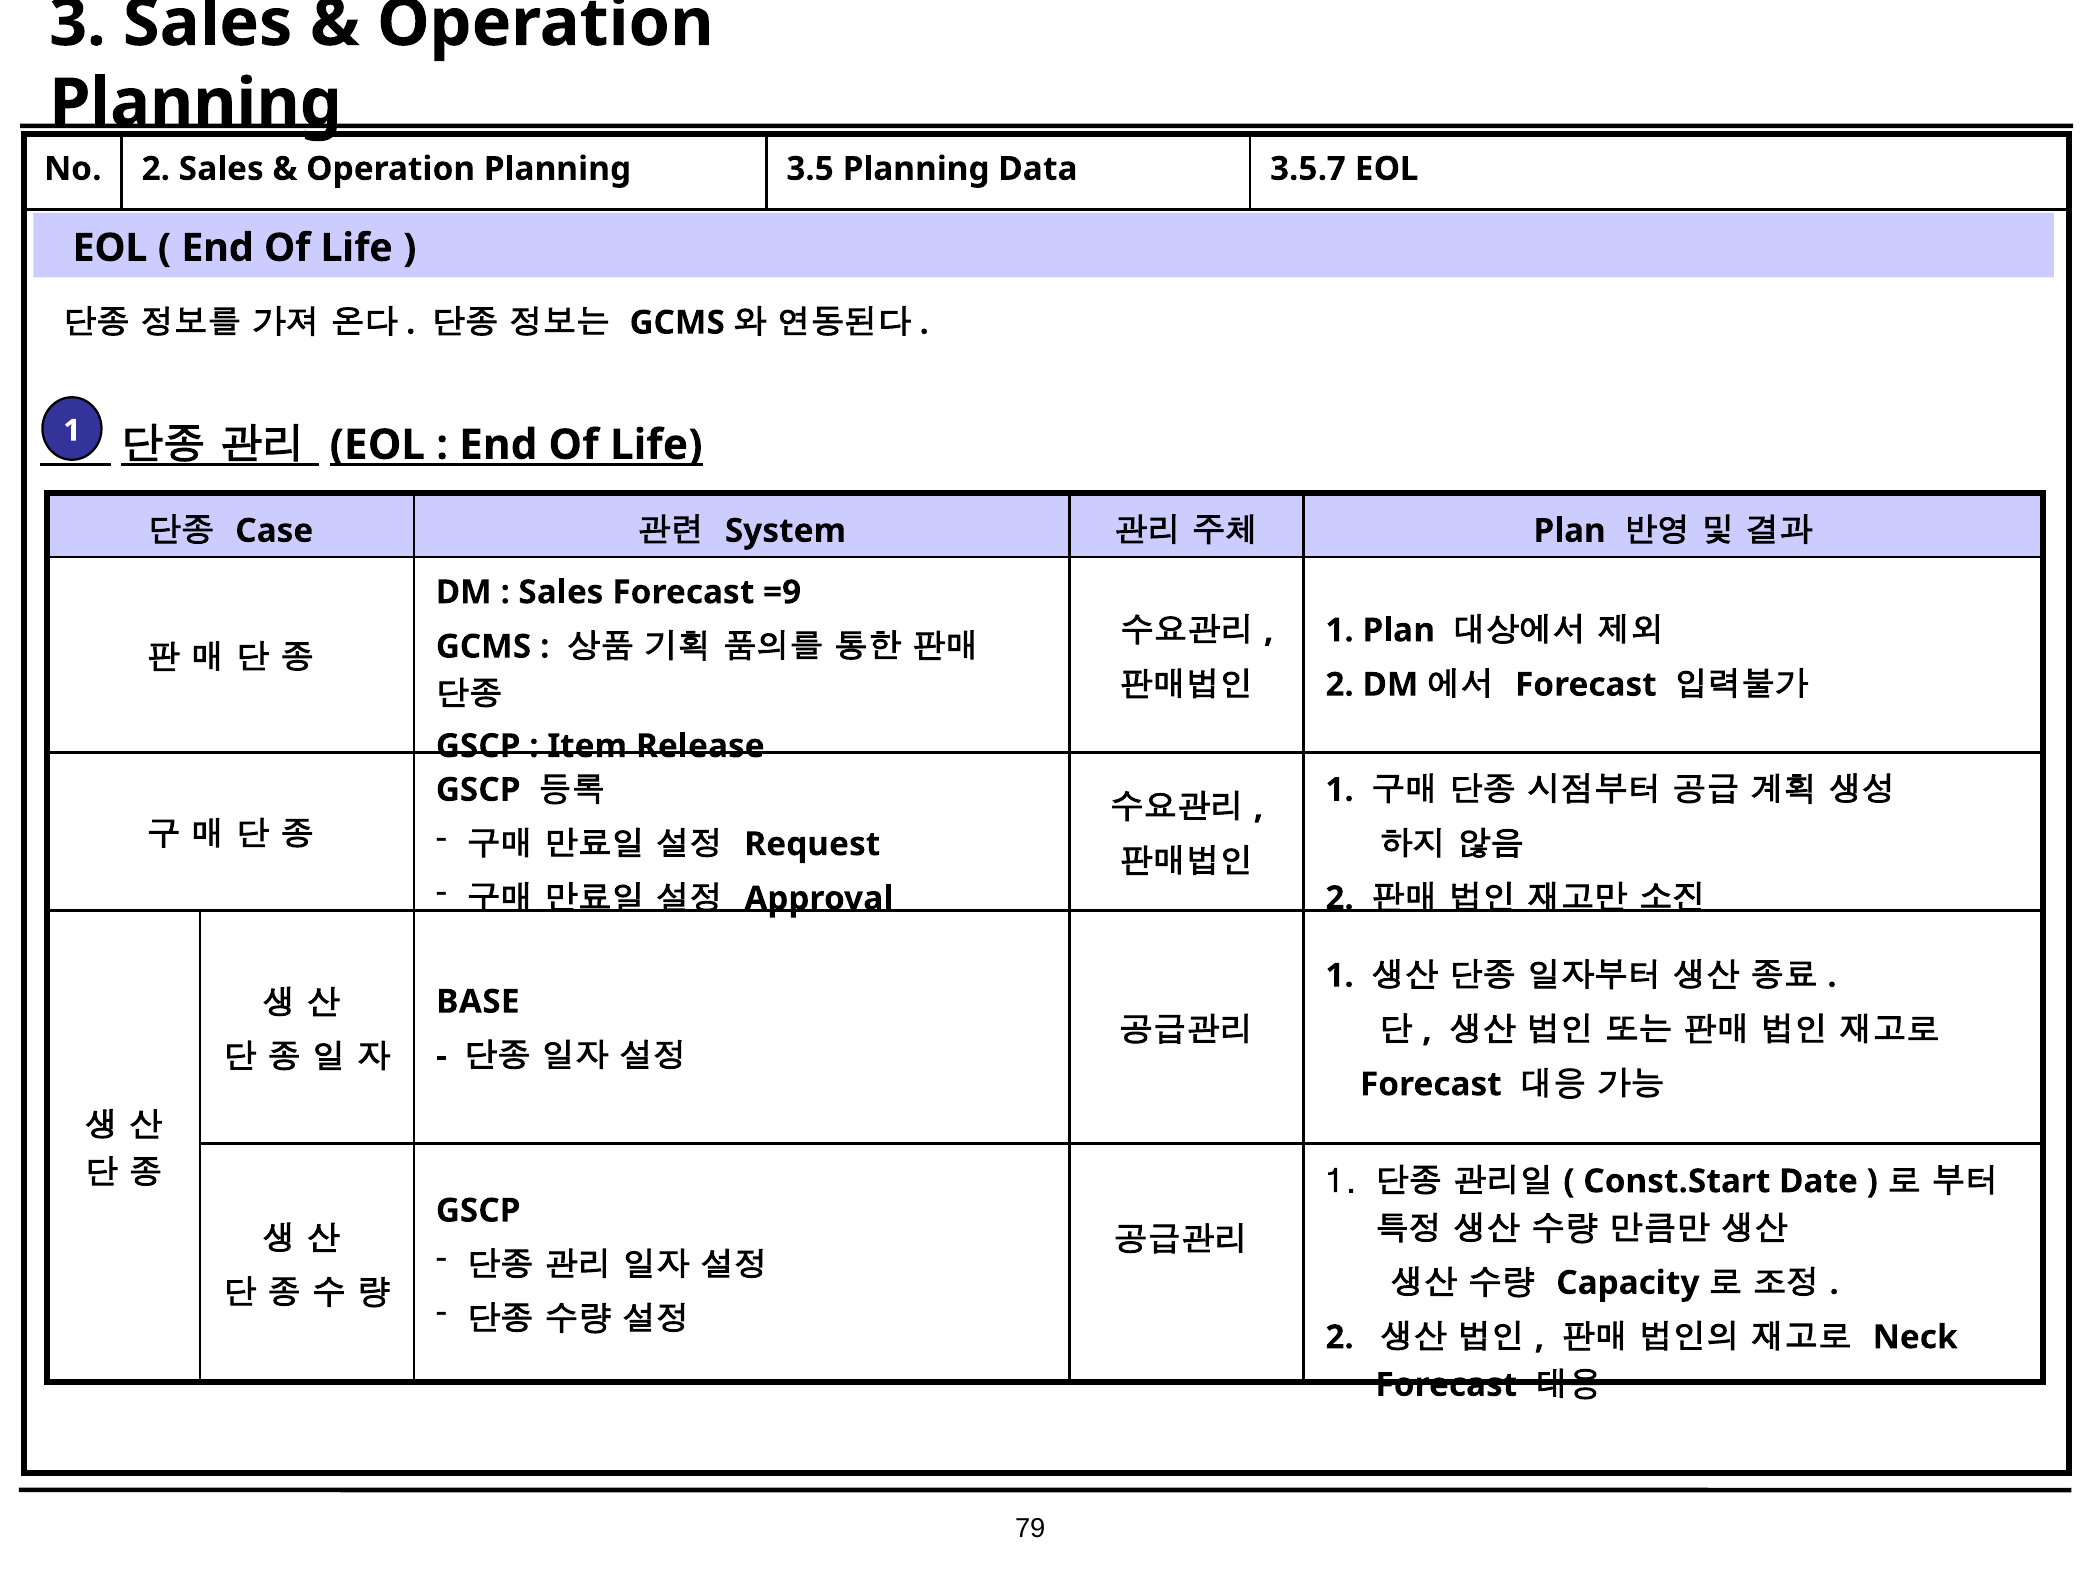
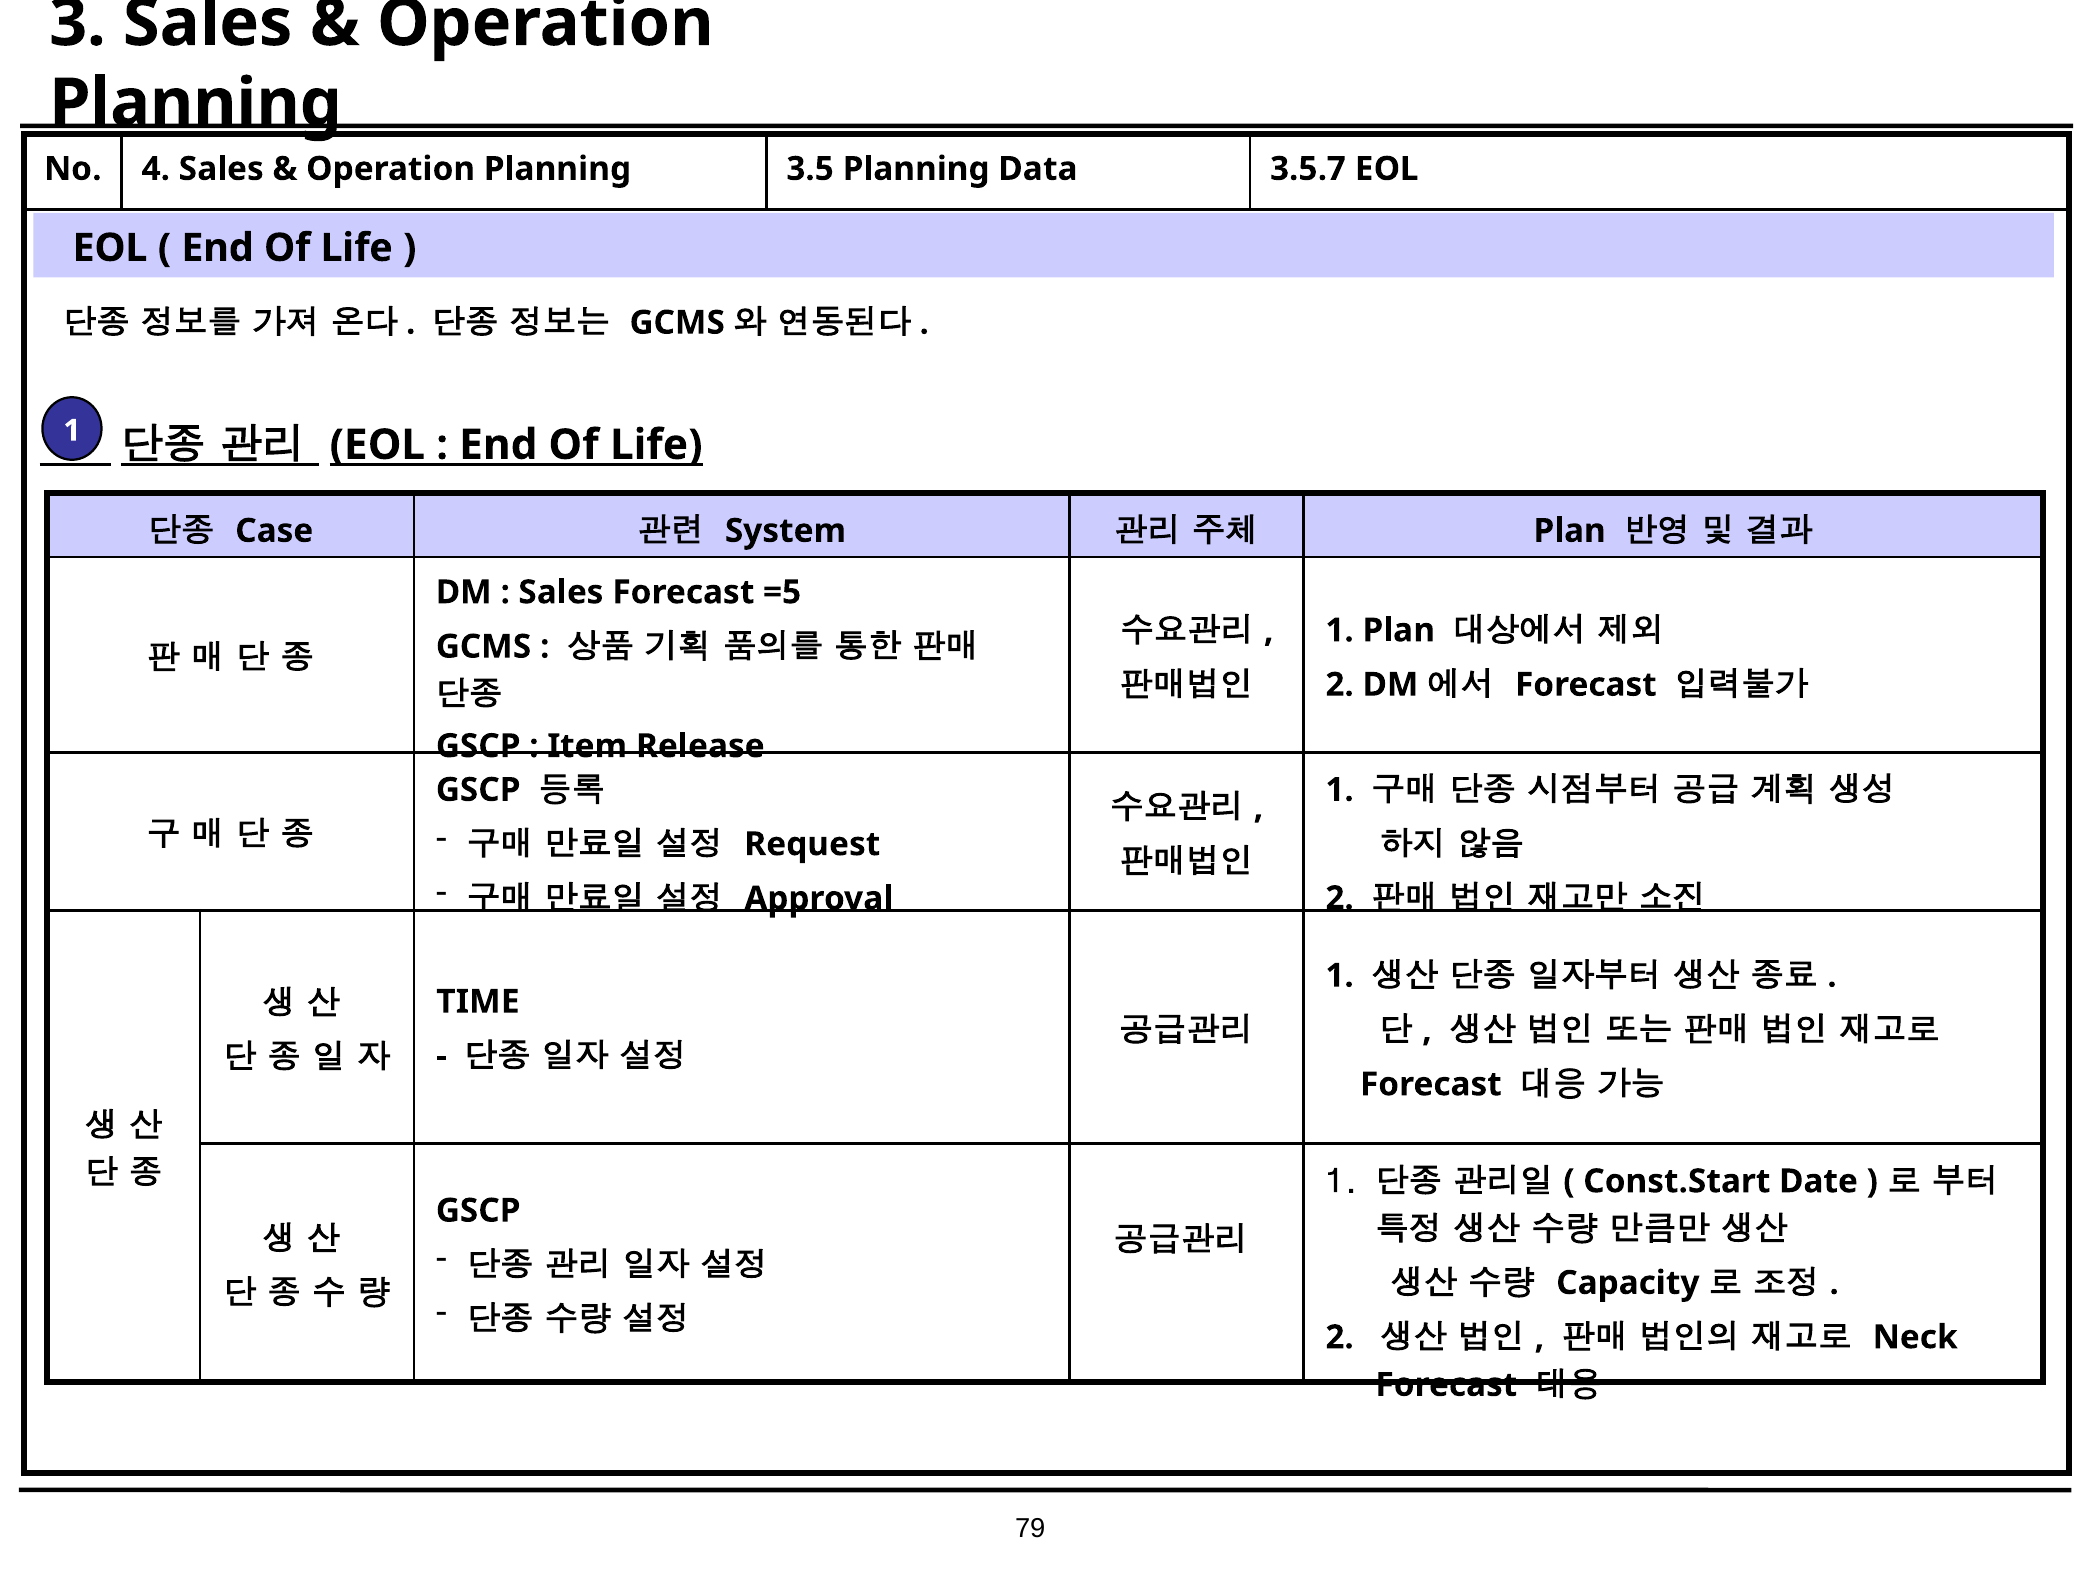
No 2: 2 -> 4 (156, 169)
=9: =9 -> =5 (782, 592)
BASE: BASE -> TIME (478, 1002)
